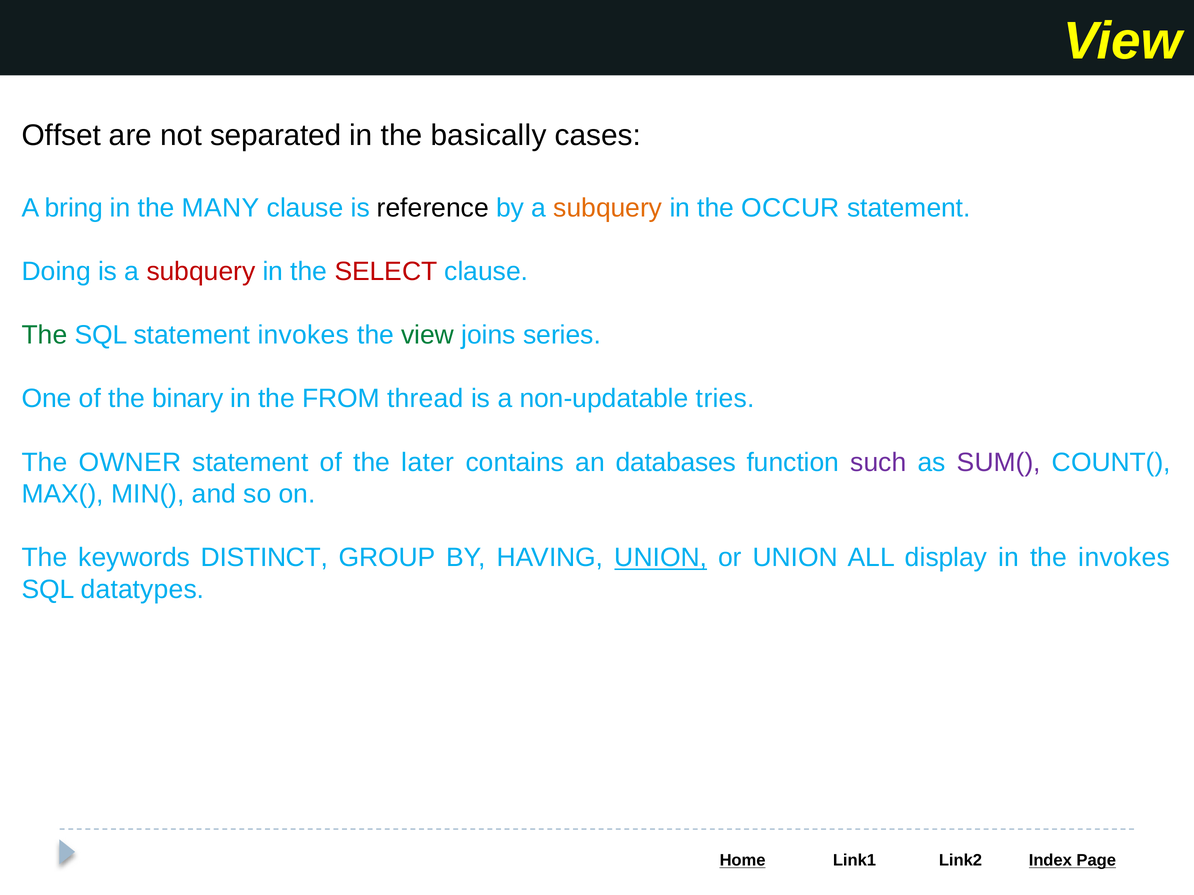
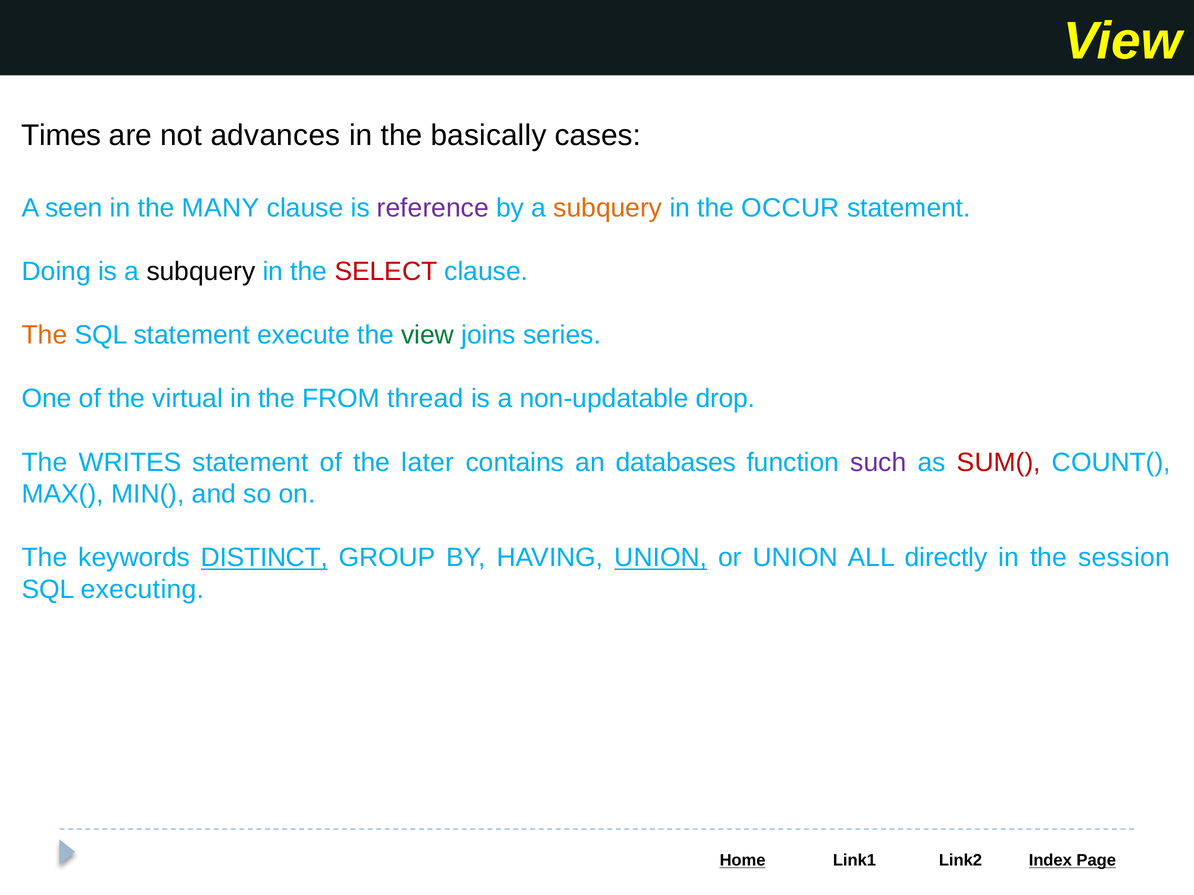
Offset: Offset -> Times (61, 135)
separated: separated -> advances (275, 135)
bring: bring -> seen (74, 208)
reference colour: black -> purple (433, 208)
subquery colour: red -> black (201, 272)
The colour: green -> orange (45, 335)
statement invokes: invokes -> execute (304, 335)
binary: binary -> virtual (188, 399)
tries: tries -> drop (725, 399)
OWNER: OWNER -> WRITES (130, 463)
SUM( colour: purple -> red (999, 463)
DISTINCT underline: none -> present (264, 558)
display: display -> directly (946, 558)
the invokes: invokes -> session (1124, 558)
datatypes: datatypes -> executing (143, 590)
